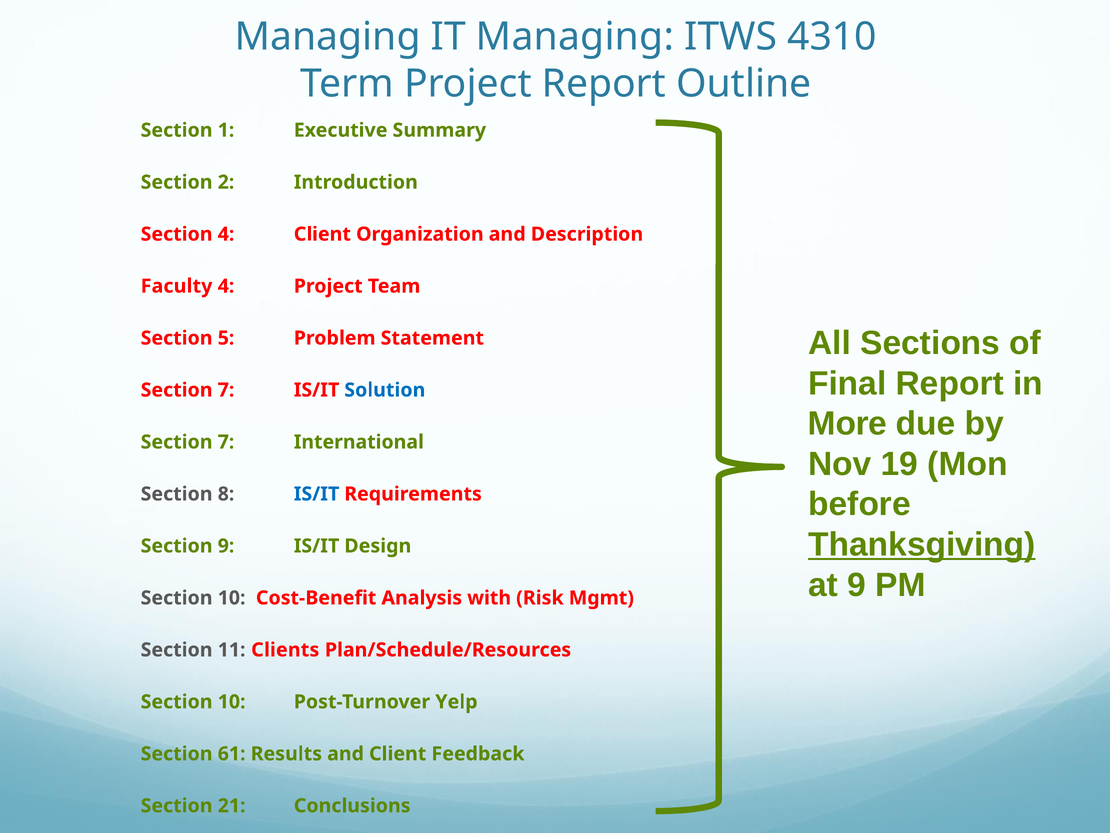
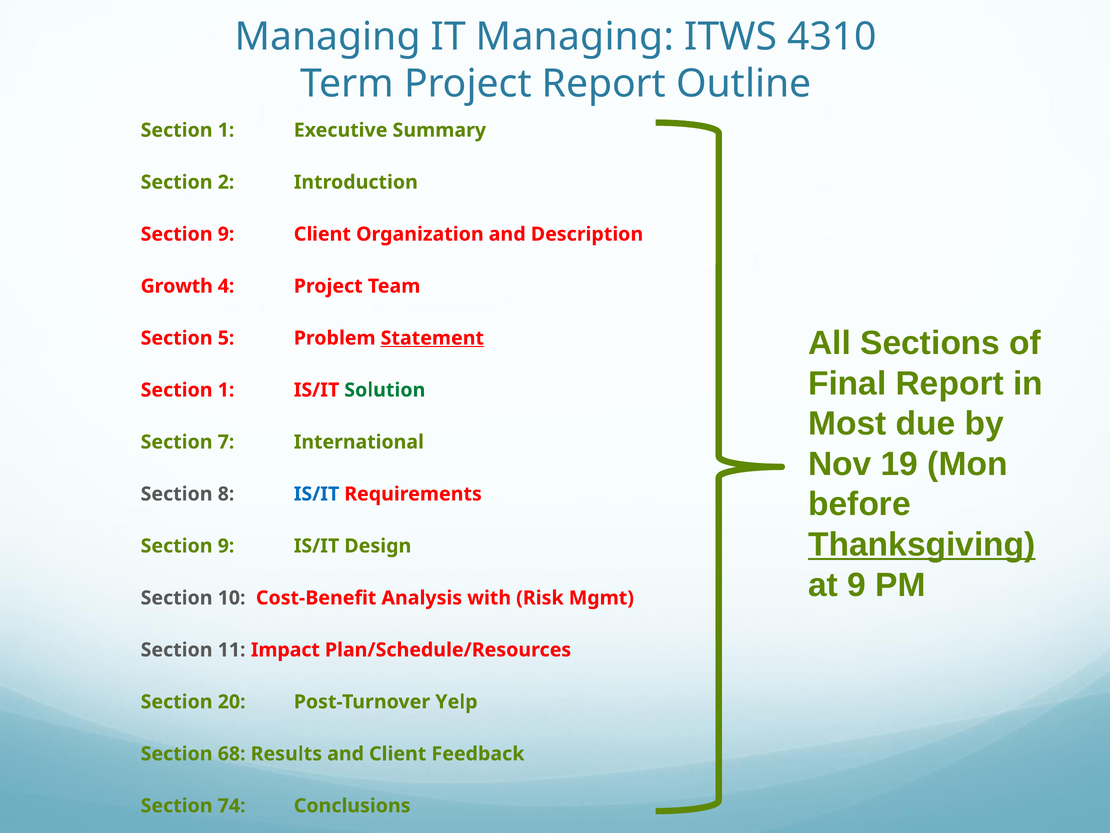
4: 4 -> 9 (226, 234)
Faculty: Faculty -> Growth (177, 286)
Statement underline: none -> present (432, 338)
7: 7 -> 1 (226, 390)
Solution colour: blue -> green (385, 390)
More: More -> Most (847, 423)
Clients: Clients -> Impact (285, 649)
10: 10 -> 20 (232, 701)
61: 61 -> 68 (232, 753)
21: 21 -> 74 (232, 805)
